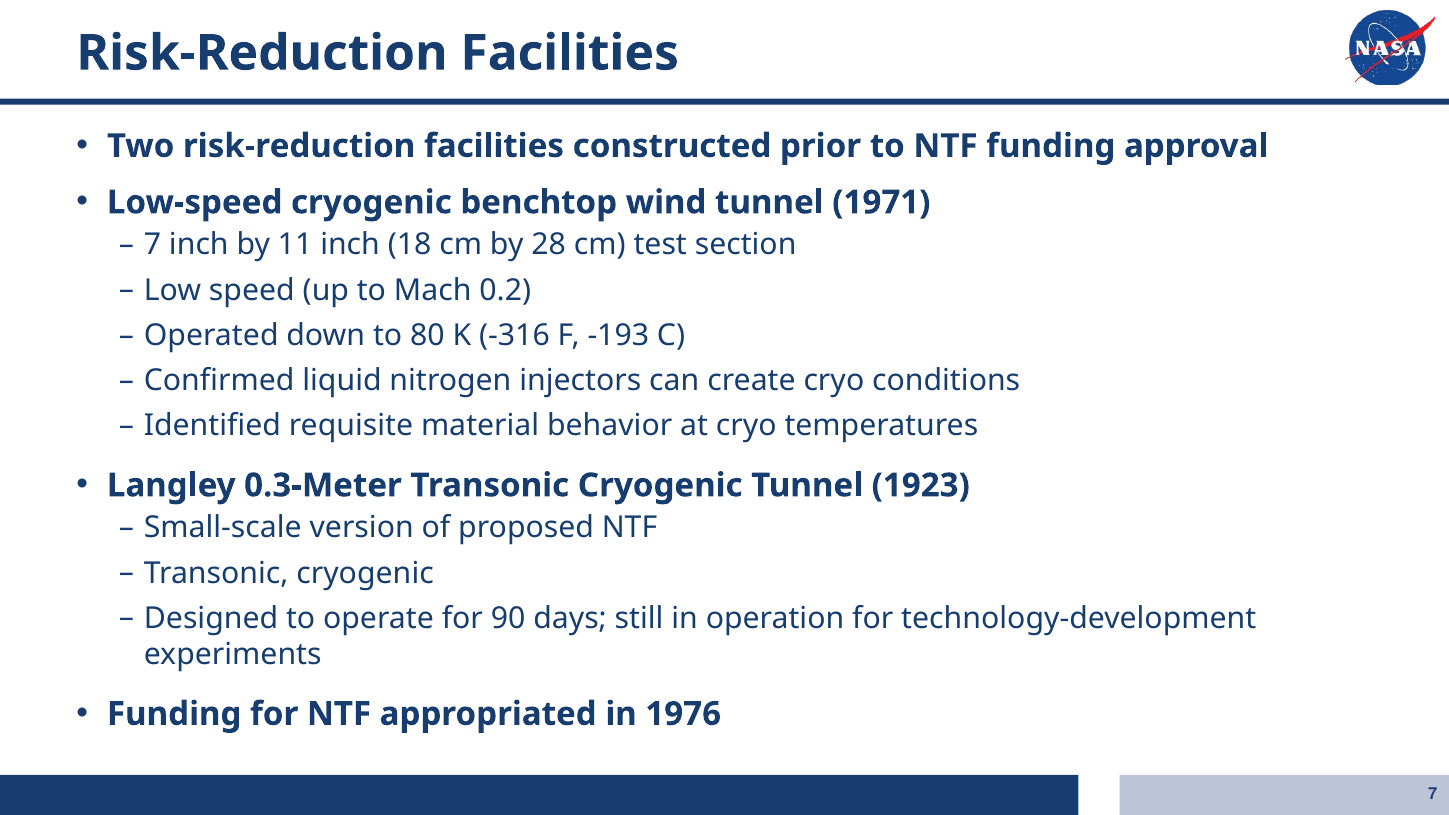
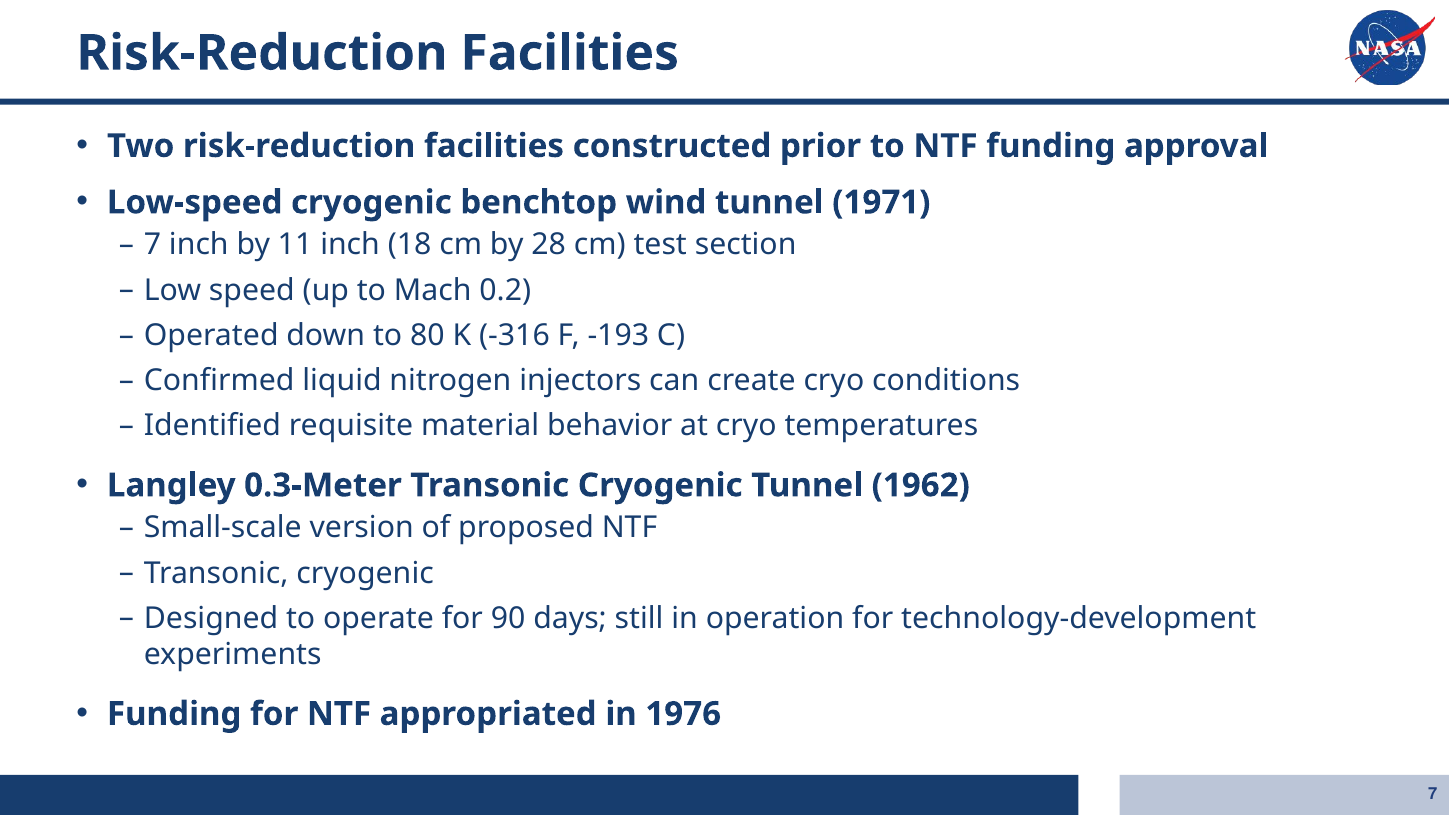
1923: 1923 -> 1962 (921, 485)
